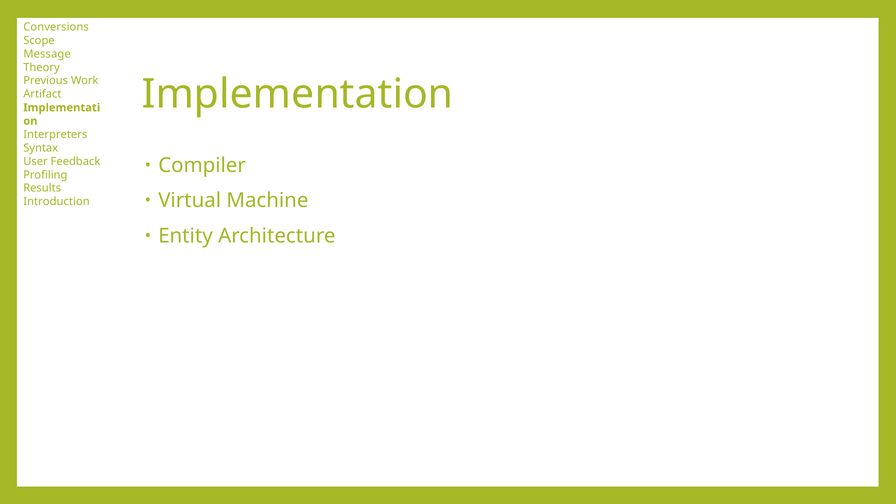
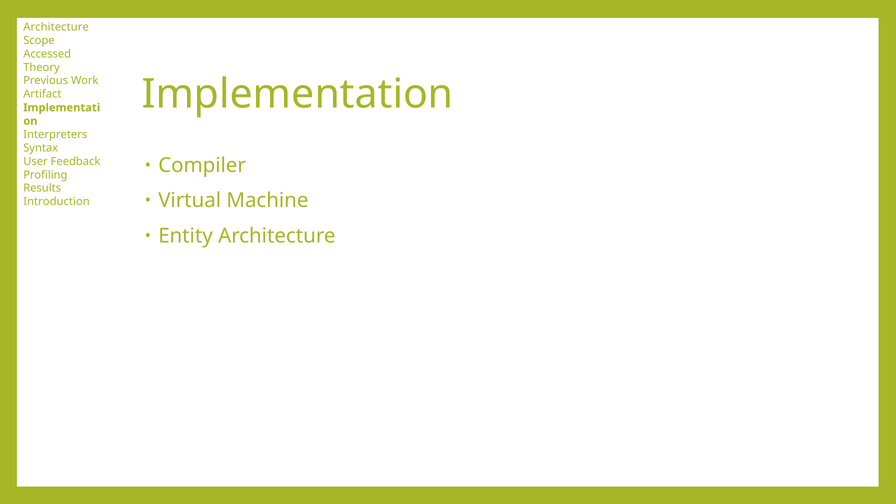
Conversions: Conversions -> Architecture (56, 27)
Message: Message -> Accessed (47, 54)
